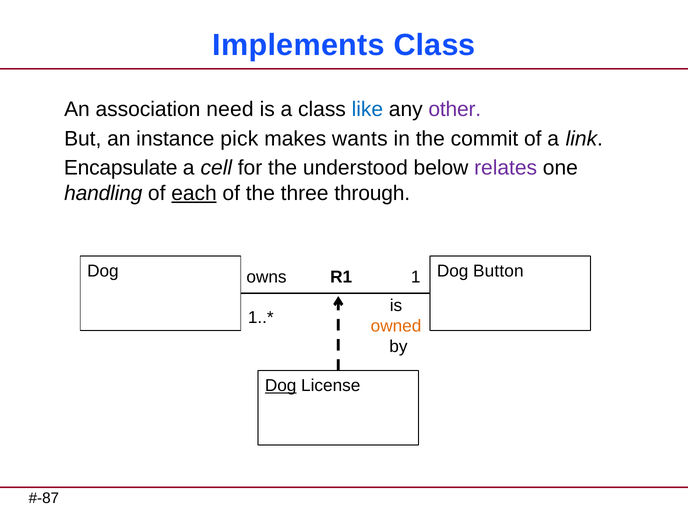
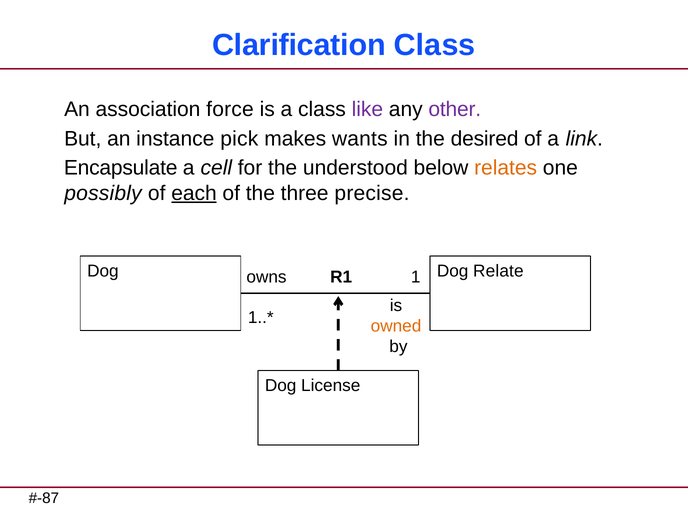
Implements: Implements -> Clarification (299, 45)
need: need -> force (230, 109)
like colour: blue -> purple (367, 109)
commit: commit -> desired (485, 139)
relates colour: purple -> orange (506, 168)
handling: handling -> possibly (103, 193)
through: through -> precise (372, 193)
Button: Button -> Relate (498, 271)
Dog underline: present -> none (281, 386)
